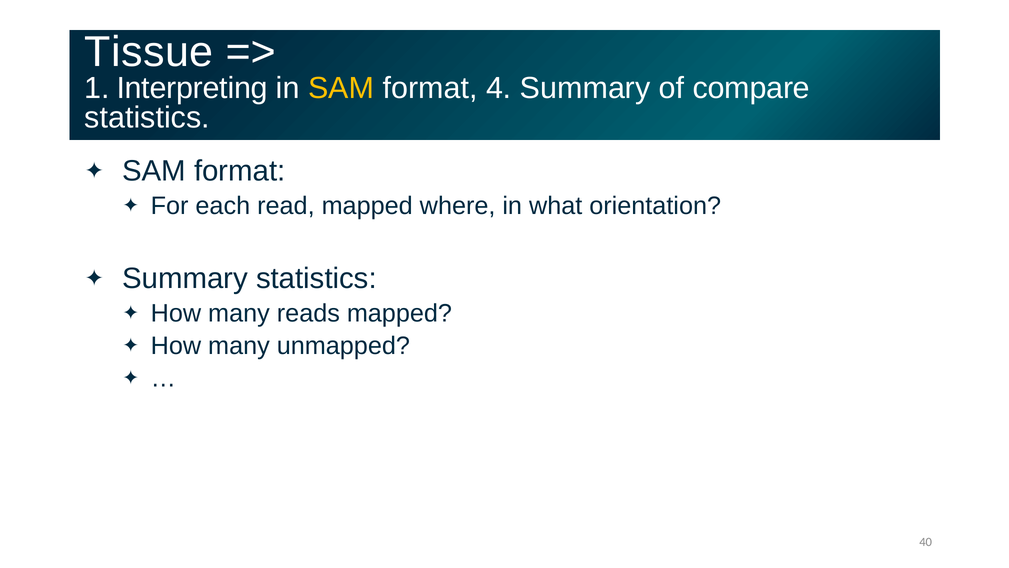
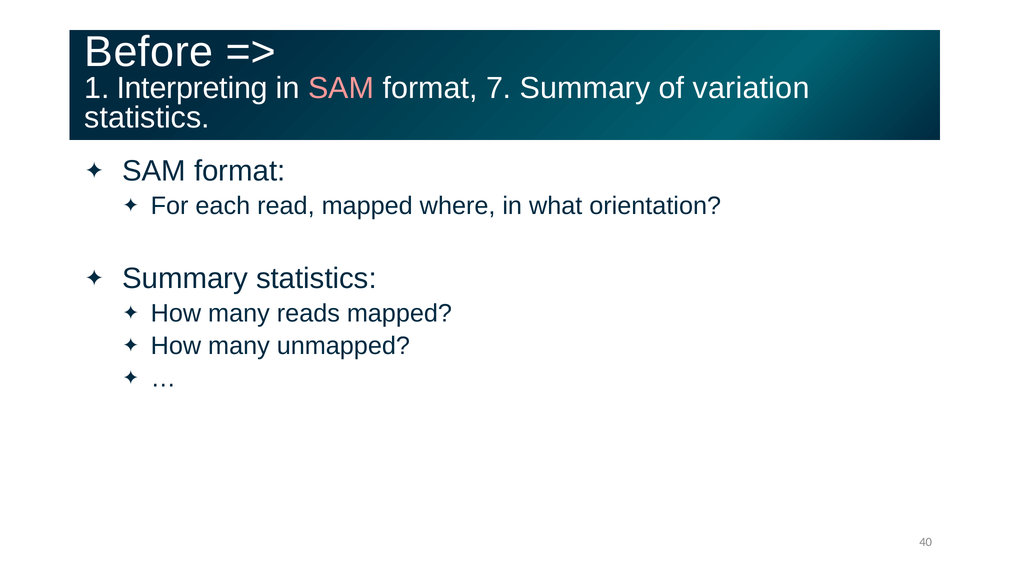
Tissue: Tissue -> Before (149, 52)
SAM colour: yellow -> pink (341, 88)
4: 4 -> 7 (499, 88)
compare: compare -> variation (751, 88)
